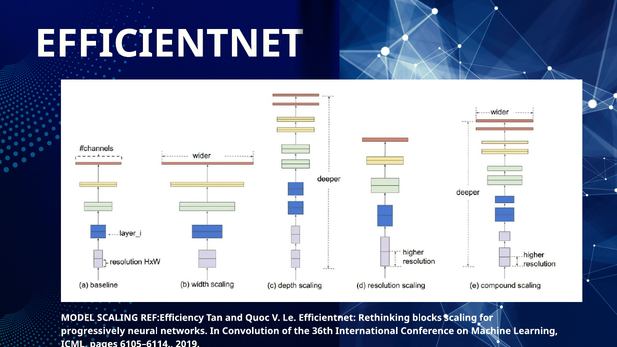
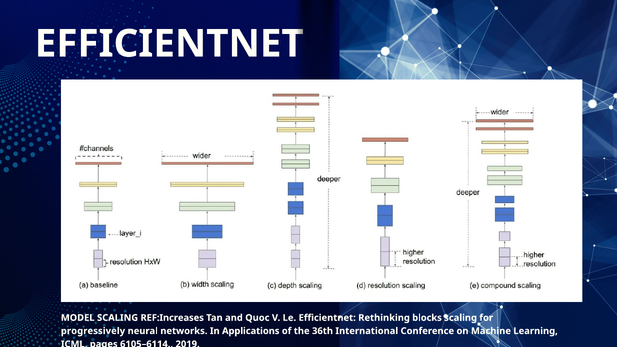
REF:Efficiency: REF:Efficiency -> REF:Increases (172, 318)
Convolution: Convolution -> Applications (251, 331)
